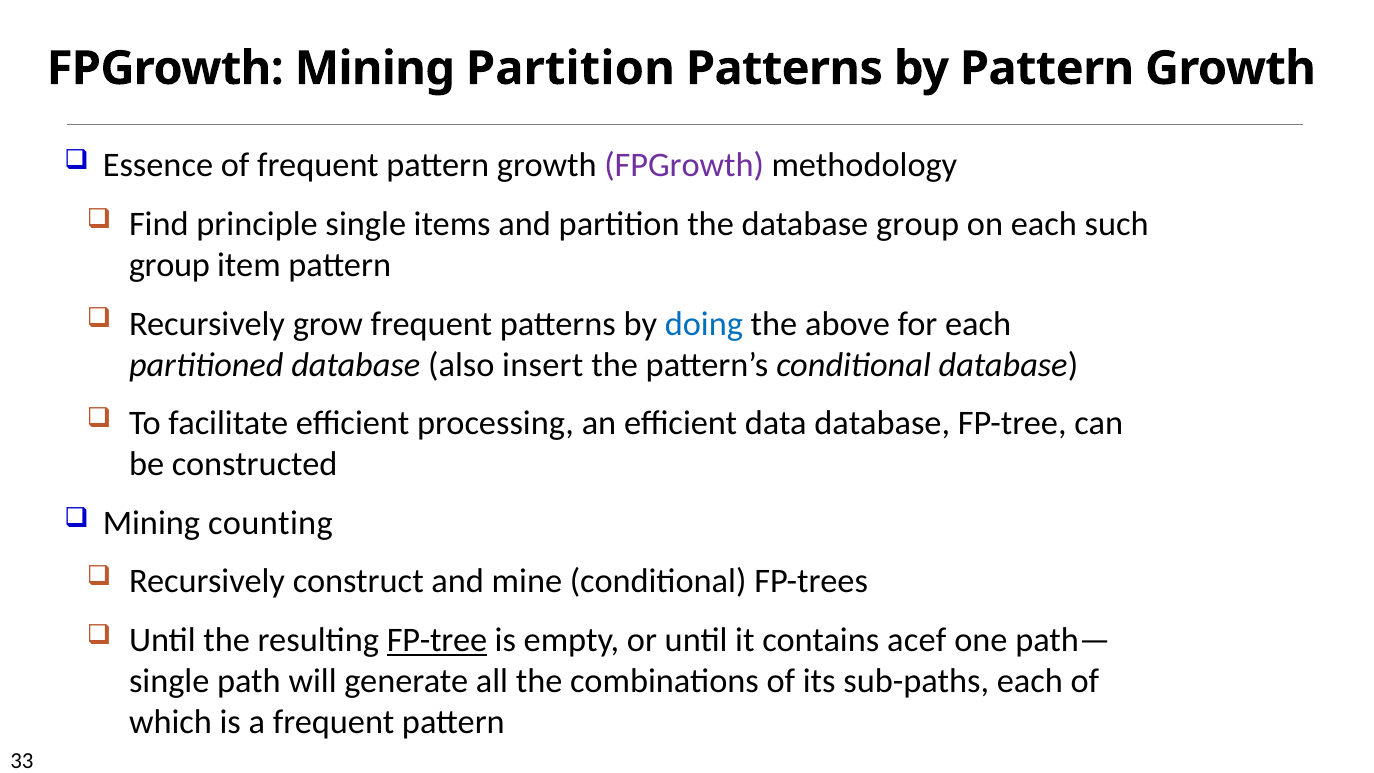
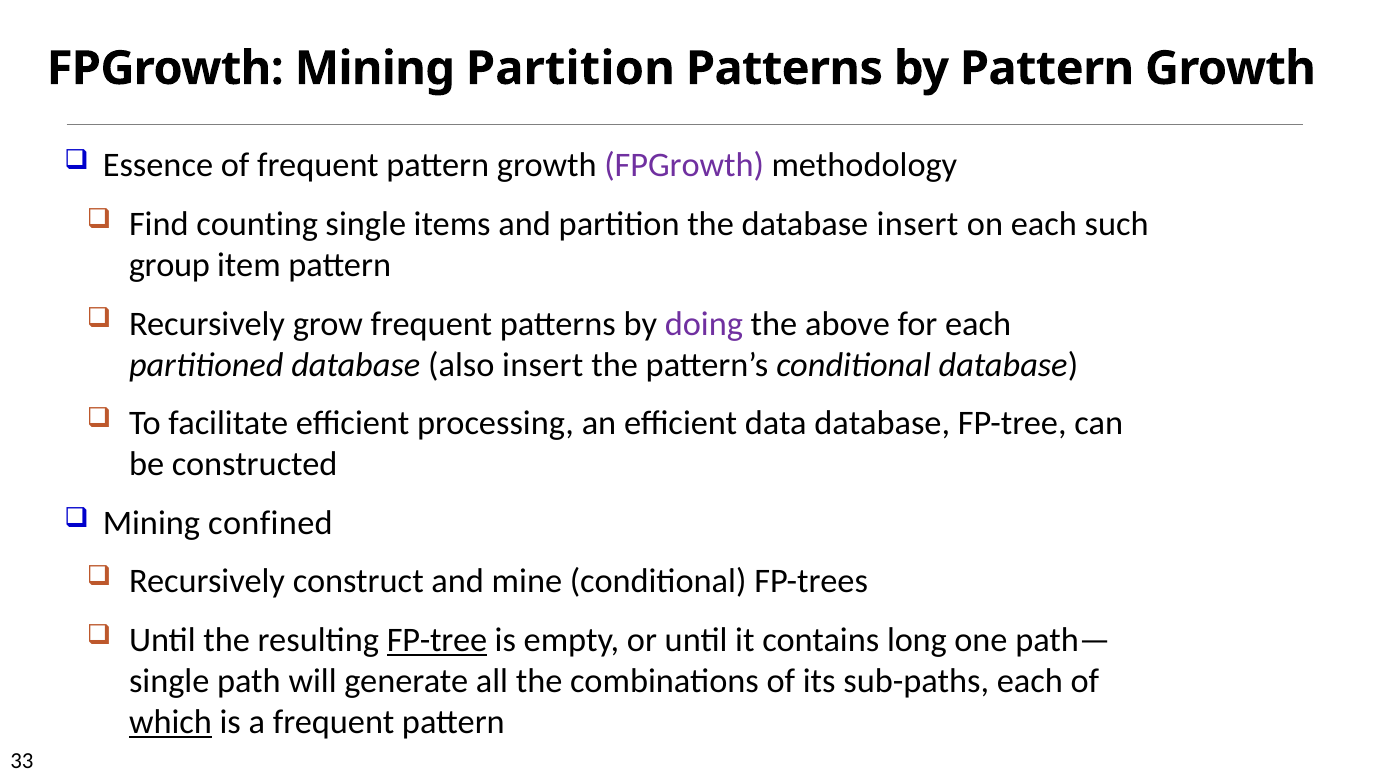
principle: principle -> counting (257, 224)
database group: group -> insert (917, 224)
doing colour: blue -> purple (704, 324)
counting: counting -> confined (270, 523)
acef: acef -> long (917, 640)
which underline: none -> present (170, 722)
